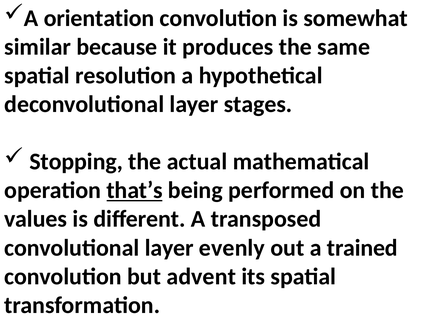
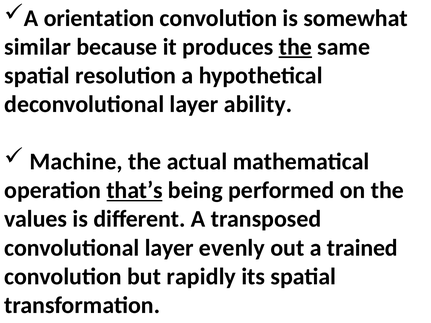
the underline: none -> present (295, 47)
stages: stages -> ability (258, 104)
Stopping: Stopping -> Machine (76, 162)
advent: advent -> rapidly (201, 277)
